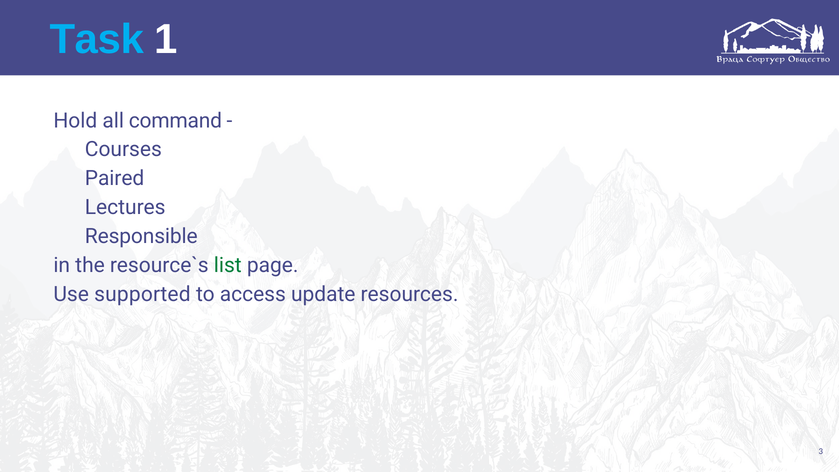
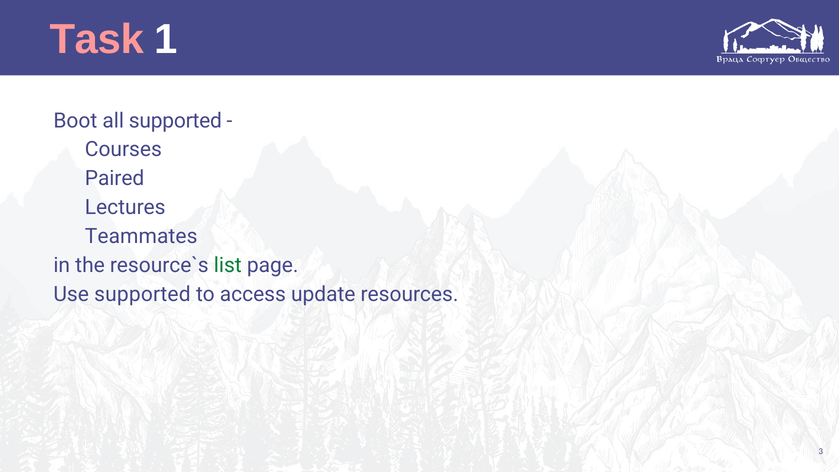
Task colour: light blue -> pink (97, 39)
Hold: Hold -> Boot (75, 121)
all command: command -> supported (175, 121)
Responsible: Responsible -> Teammates (141, 236)
